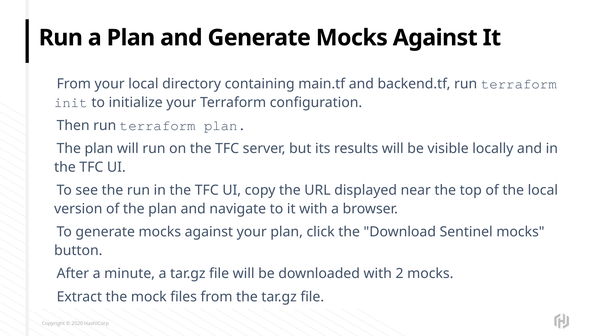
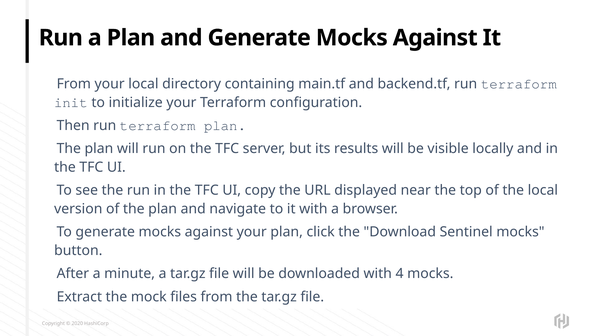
2: 2 -> 4 (400, 274)
